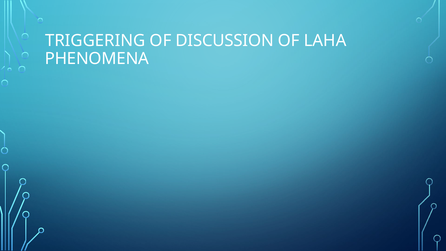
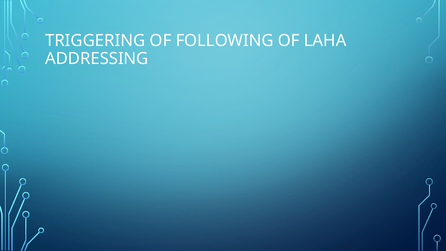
DISCUSSION: DISCUSSION -> FOLLOWING (225, 41)
PHENOMENA: PHENOMENA -> ADDRESSING (97, 59)
